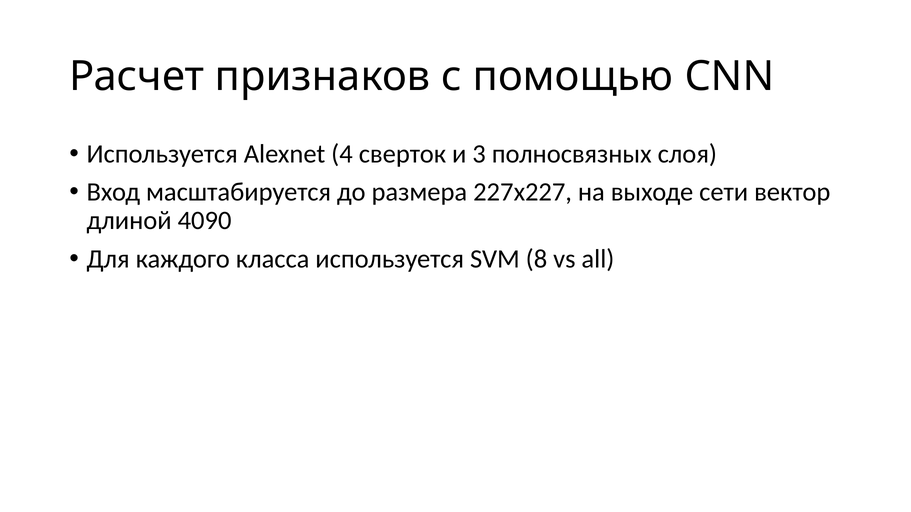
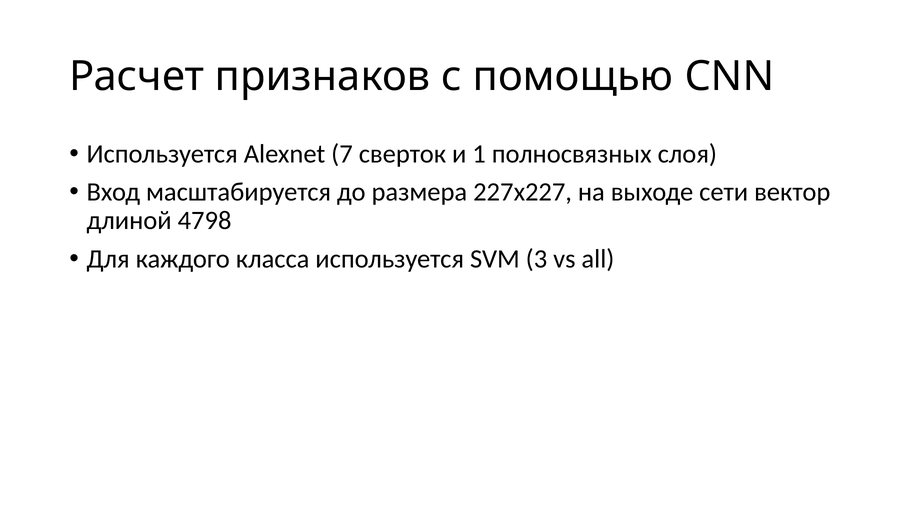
4: 4 -> 7 (342, 154)
3: 3 -> 1 (479, 154)
4090: 4090 -> 4798 (205, 221)
8: 8 -> 3 (536, 259)
